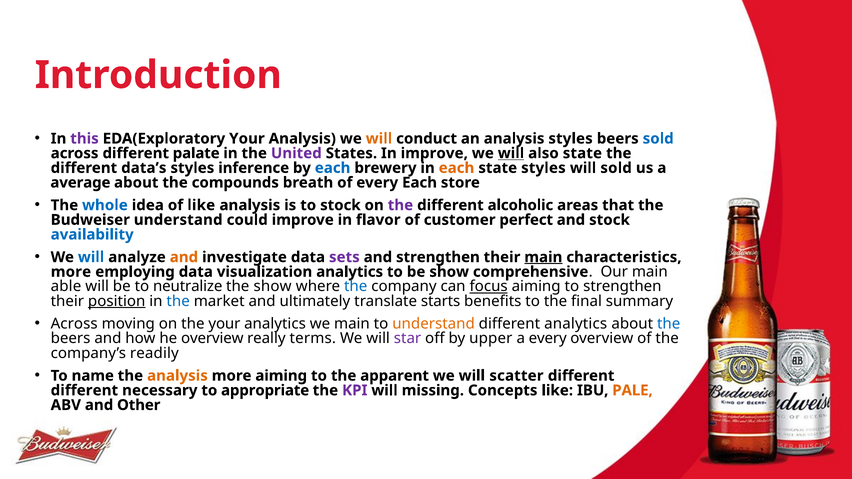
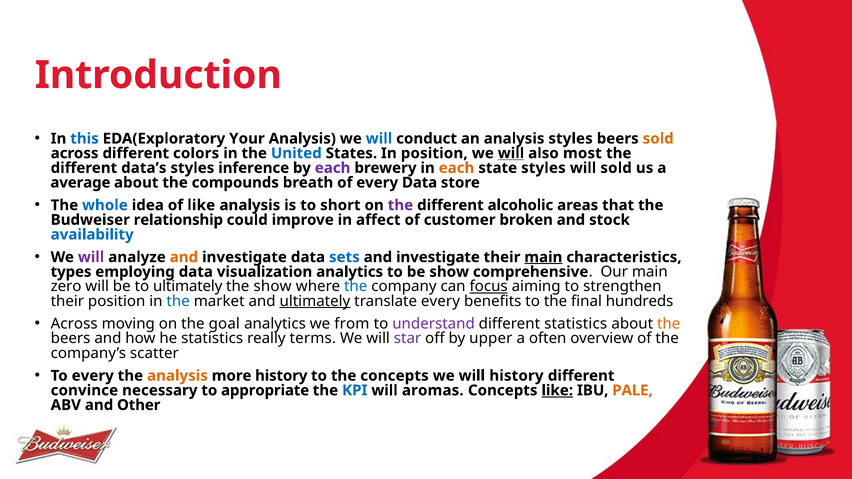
this colour: purple -> blue (85, 139)
will colour: orange -> blue (379, 139)
sold colour: blue -> orange (658, 139)
palate: palate -> colors (196, 153)
United colour: purple -> blue (296, 153)
In improve: improve -> position (434, 153)
also state: state -> most (582, 153)
each colour: blue -> purple (333, 168)
every Each: Each -> Data (420, 183)
to stock: stock -> short (340, 205)
Budweiser understand: understand -> relationship (178, 220)
flavor: flavor -> affect (378, 220)
perfect: perfect -> broken (526, 220)
will colour: blue -> purple (91, 257)
sets colour: purple -> blue (344, 257)
strengthen: strengthen -> investigate (438, 257)
more: more -> types (71, 272)
able: able -> zero (66, 287)
to neutralize: neutralize -> ultimately (188, 287)
position underline: present -> none (117, 301)
ultimately underline: none -> present (315, 301)
translate starts: starts -> every (440, 301)
summary: summary -> hundreds (640, 301)
the your: your -> goal (224, 324)
we main: main -> from (352, 324)
understand colour: orange -> purple (434, 324)
different analytics: analytics -> statistics (576, 324)
the colour: blue -> orange (669, 324)
he overview: overview -> statistics (212, 339)
a every: every -> often (548, 339)
readily: readily -> scatter (154, 353)
To name: name -> every (93, 376)
more aiming: aiming -> history (281, 376)
the apparent: apparent -> concepts (394, 376)
will scatter: scatter -> history (516, 376)
different: different -> convince (84, 391)
KPI colour: purple -> blue (355, 391)
missing: missing -> aromas (433, 391)
like underline: none -> present (557, 391)
